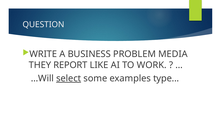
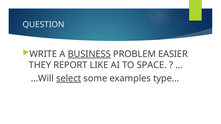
BUSINESS underline: none -> present (89, 54)
MEDIA: MEDIA -> EASIER (173, 54)
WORK: WORK -> SPACE (152, 65)
